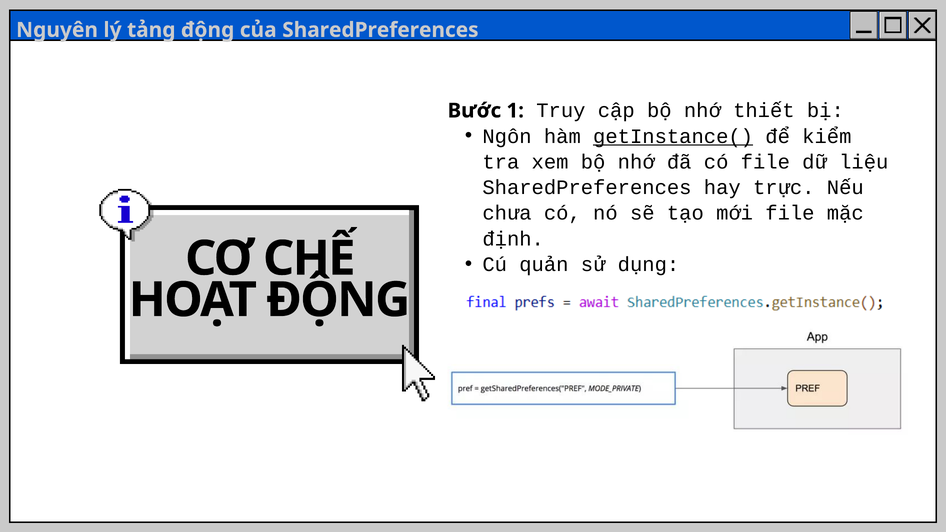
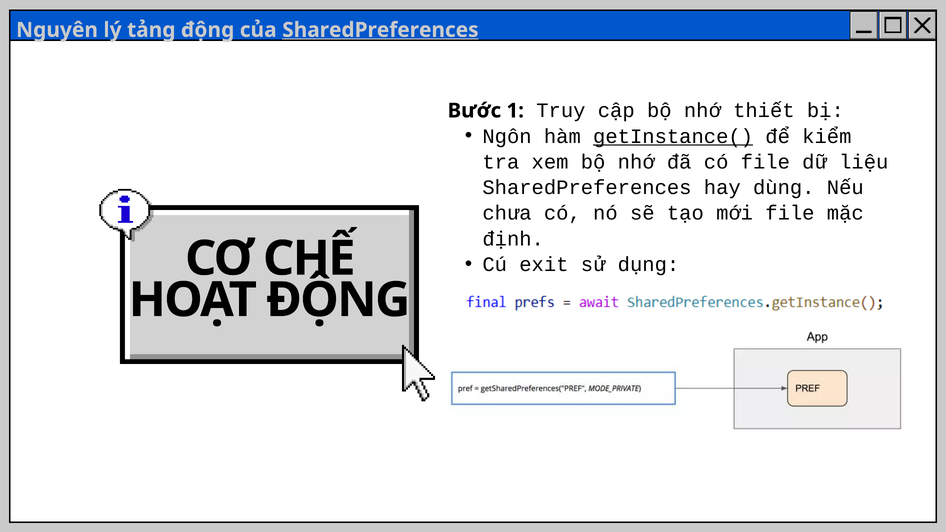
SharedPreferences underline: none -> present (380, 30)
trực: trực -> dùng (784, 188)
quản: quản -> exit (544, 265)
